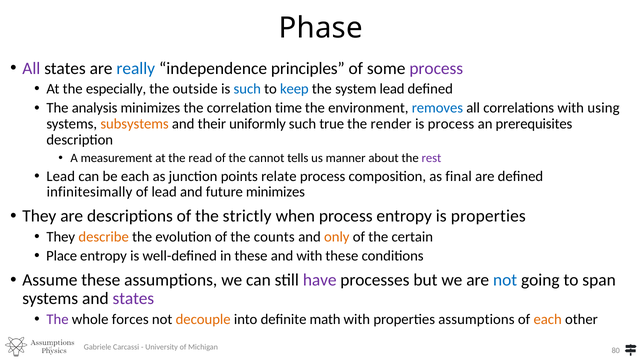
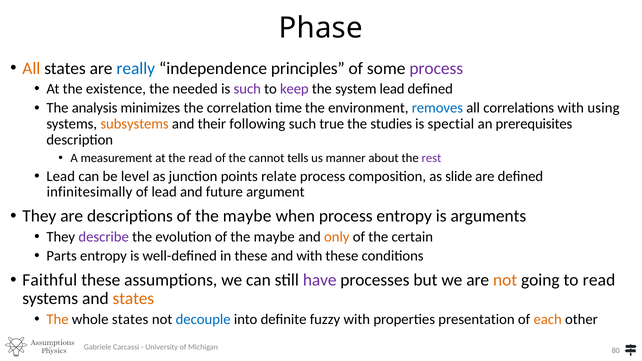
All colour: purple -> orange (31, 68)
especially: especially -> existence (116, 89)
outside: outside -> needed (195, 89)
such colour: blue -> purple (247, 89)
keep colour: blue -> purple (294, 89)
uniformly: uniformly -> following (257, 124)
render: render -> studies (391, 124)
is process: process -> spectial (451, 124)
be each: each -> level (135, 176)
final: final -> slide (459, 176)
future minimizes: minimizes -> argument (275, 192)
descriptions of the strictly: strictly -> maybe (247, 216)
is properties: properties -> arguments (488, 216)
describe colour: orange -> purple (104, 237)
evolution of the counts: counts -> maybe (274, 237)
Place: Place -> Parts (62, 256)
Assume: Assume -> Faithful (50, 280)
not colour: blue -> orange (505, 280)
to span: span -> read (599, 280)
states colour: purple -> orange (133, 299)
The colour: purple -> orange (57, 319)
whole forces: forces -> states (130, 319)
decouple colour: orange -> blue (203, 319)
math: math -> fuzzy (325, 319)
properties assumptions: assumptions -> presentation (476, 319)
